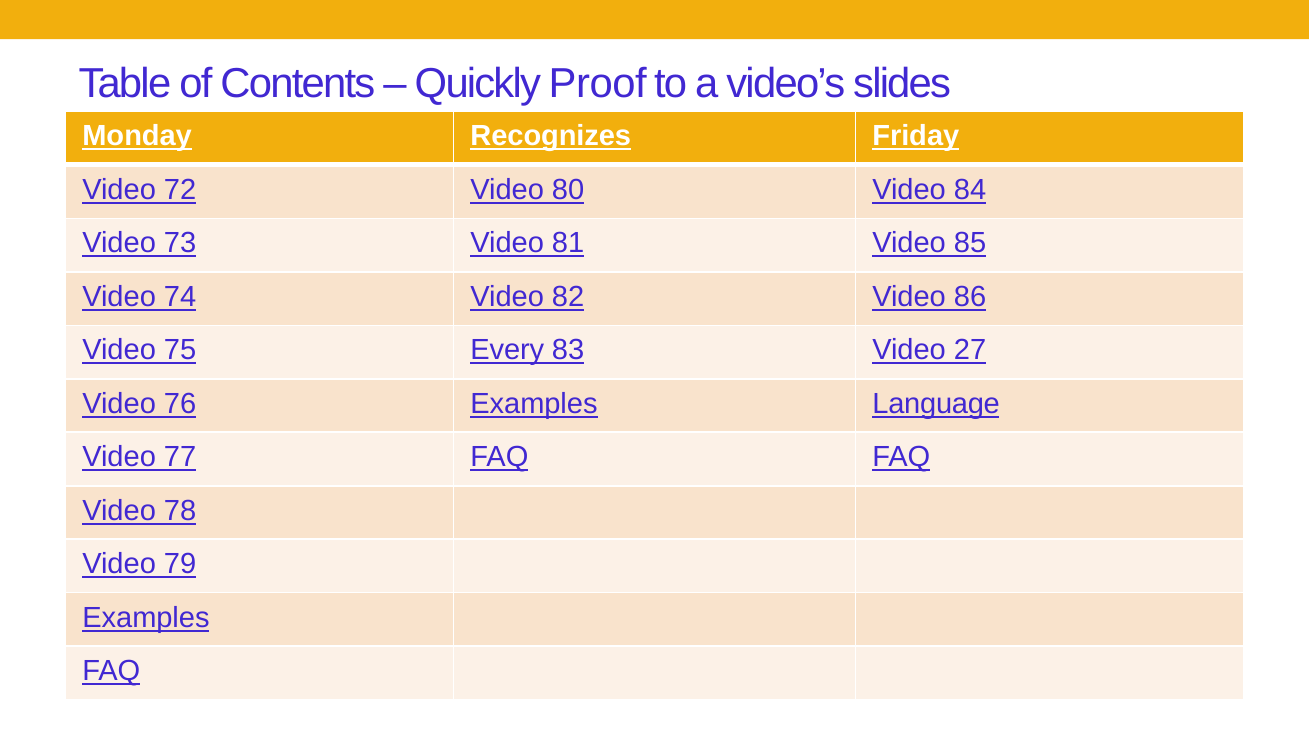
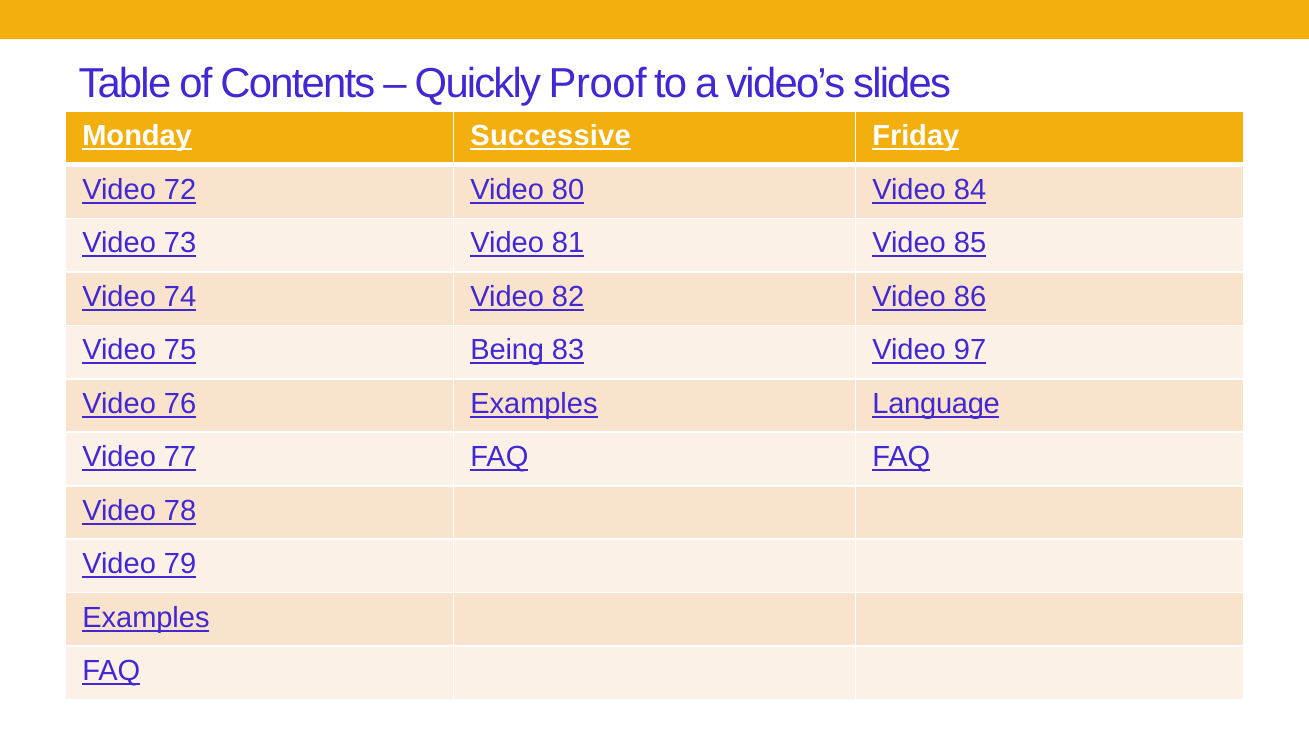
Recognizes: Recognizes -> Successive (551, 136)
Every: Every -> Being (507, 350)
27: 27 -> 97 (970, 350)
